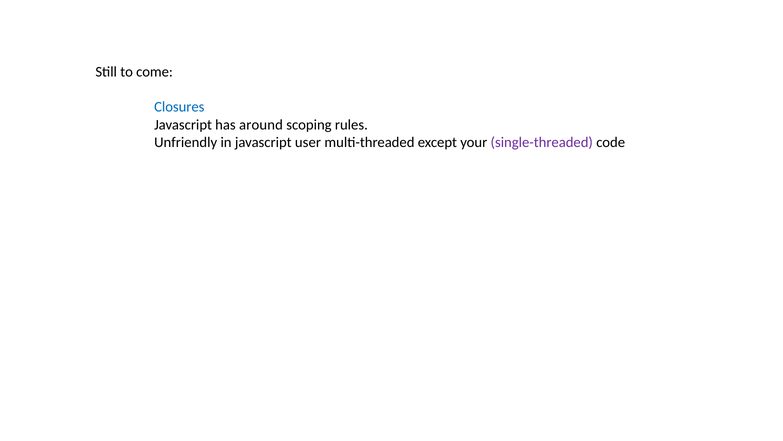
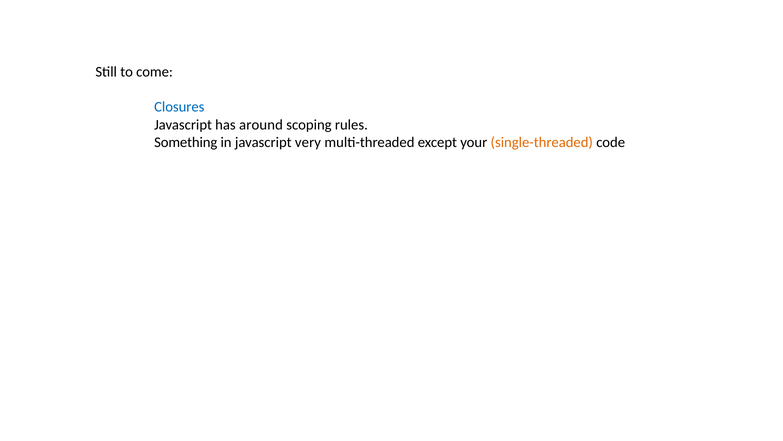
Unfriendly: Unfriendly -> Something (186, 142)
user: user -> very (308, 142)
single-threaded colour: purple -> orange (542, 142)
